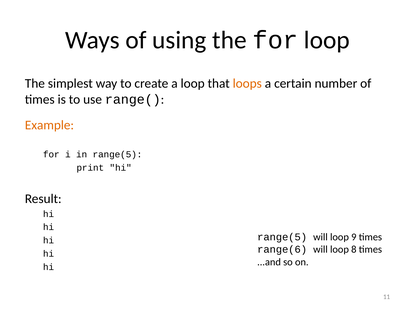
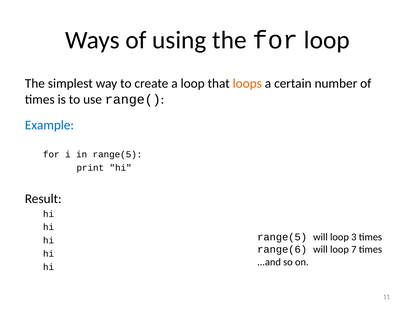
Example colour: orange -> blue (49, 125)
9: 9 -> 3 (354, 237)
8: 8 -> 7 (354, 250)
